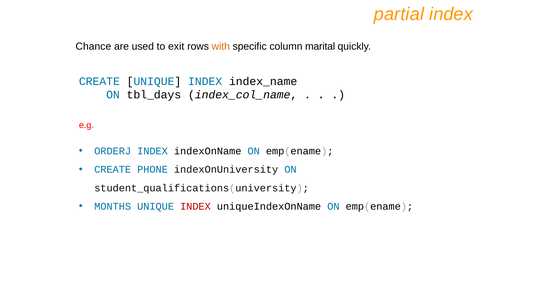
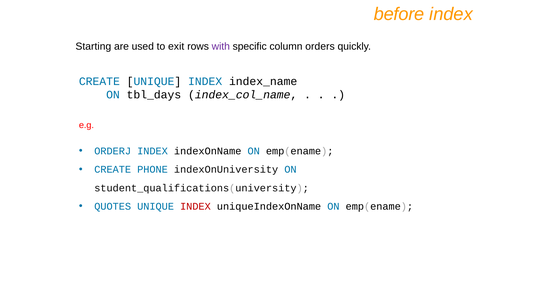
partial: partial -> before (399, 14)
Chance: Chance -> Starting (93, 46)
with colour: orange -> purple (221, 46)
marital: marital -> orders (320, 46)
MONTHS: MONTHS -> QUOTES (113, 206)
